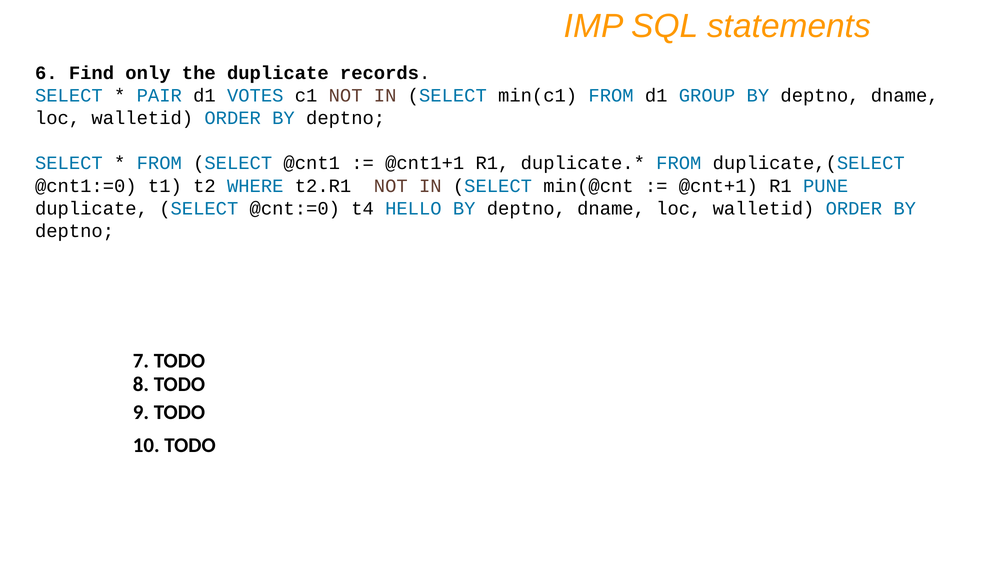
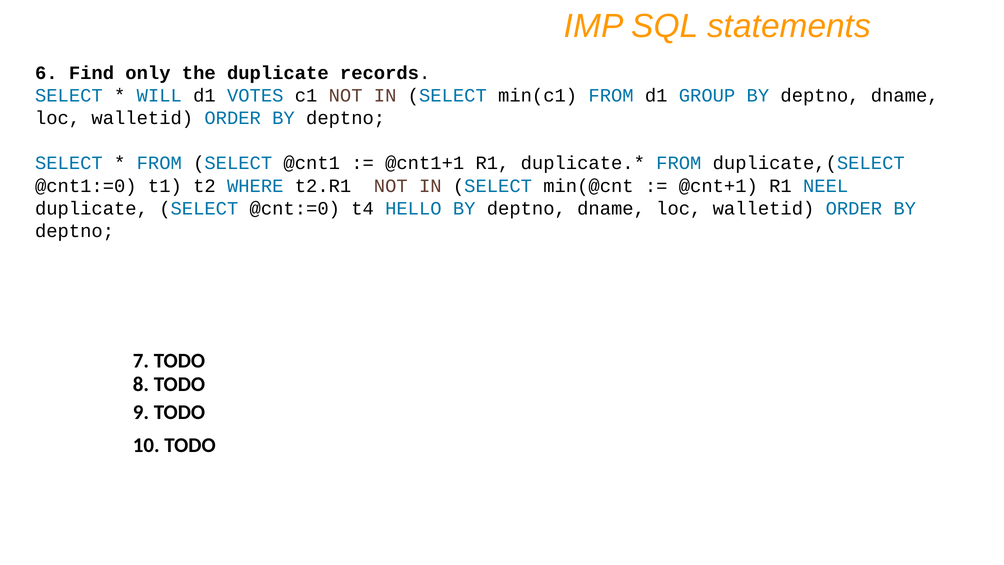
PAIR: PAIR -> WILL (159, 95)
PUNE: PUNE -> NEEL (826, 186)
